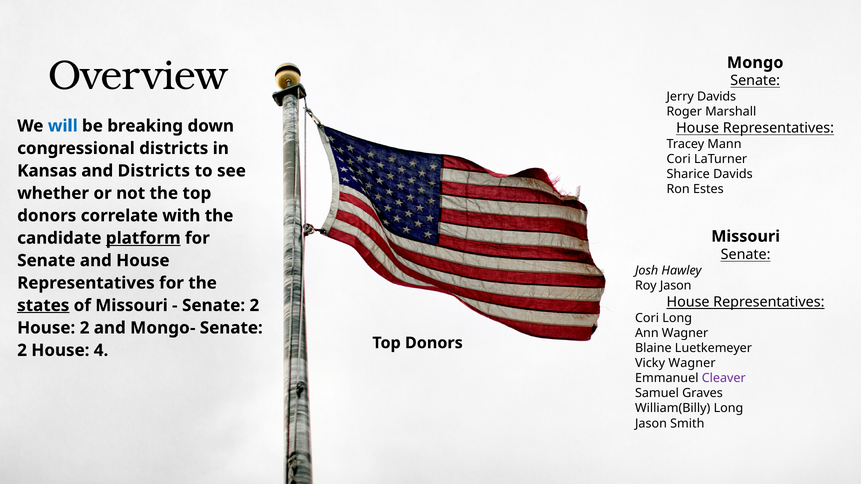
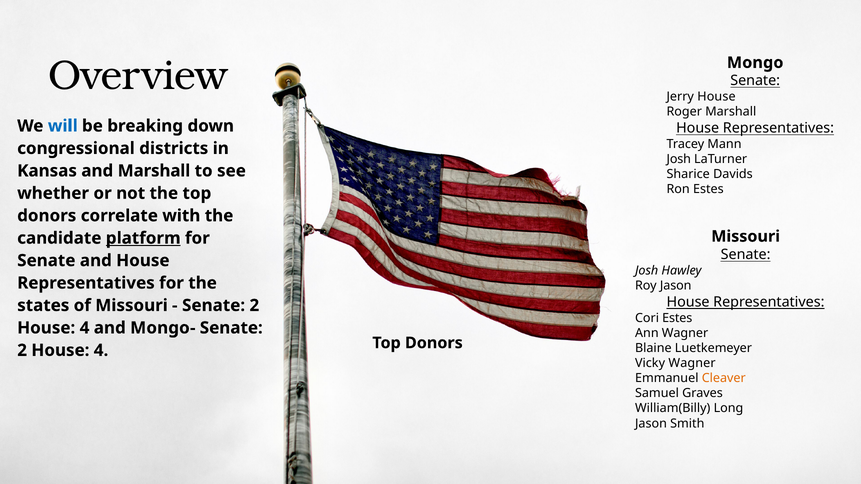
Jerry Davids: Davids -> House (716, 97)
Cori: Cori -> Josh (679, 159)
and Districts: Districts -> Marshall (154, 171)
states underline: present -> none (43, 306)
Cori Long: Long -> Estes (677, 318)
2: 2 -> 4 (85, 328)
Cleaver colour: purple -> orange (724, 378)
